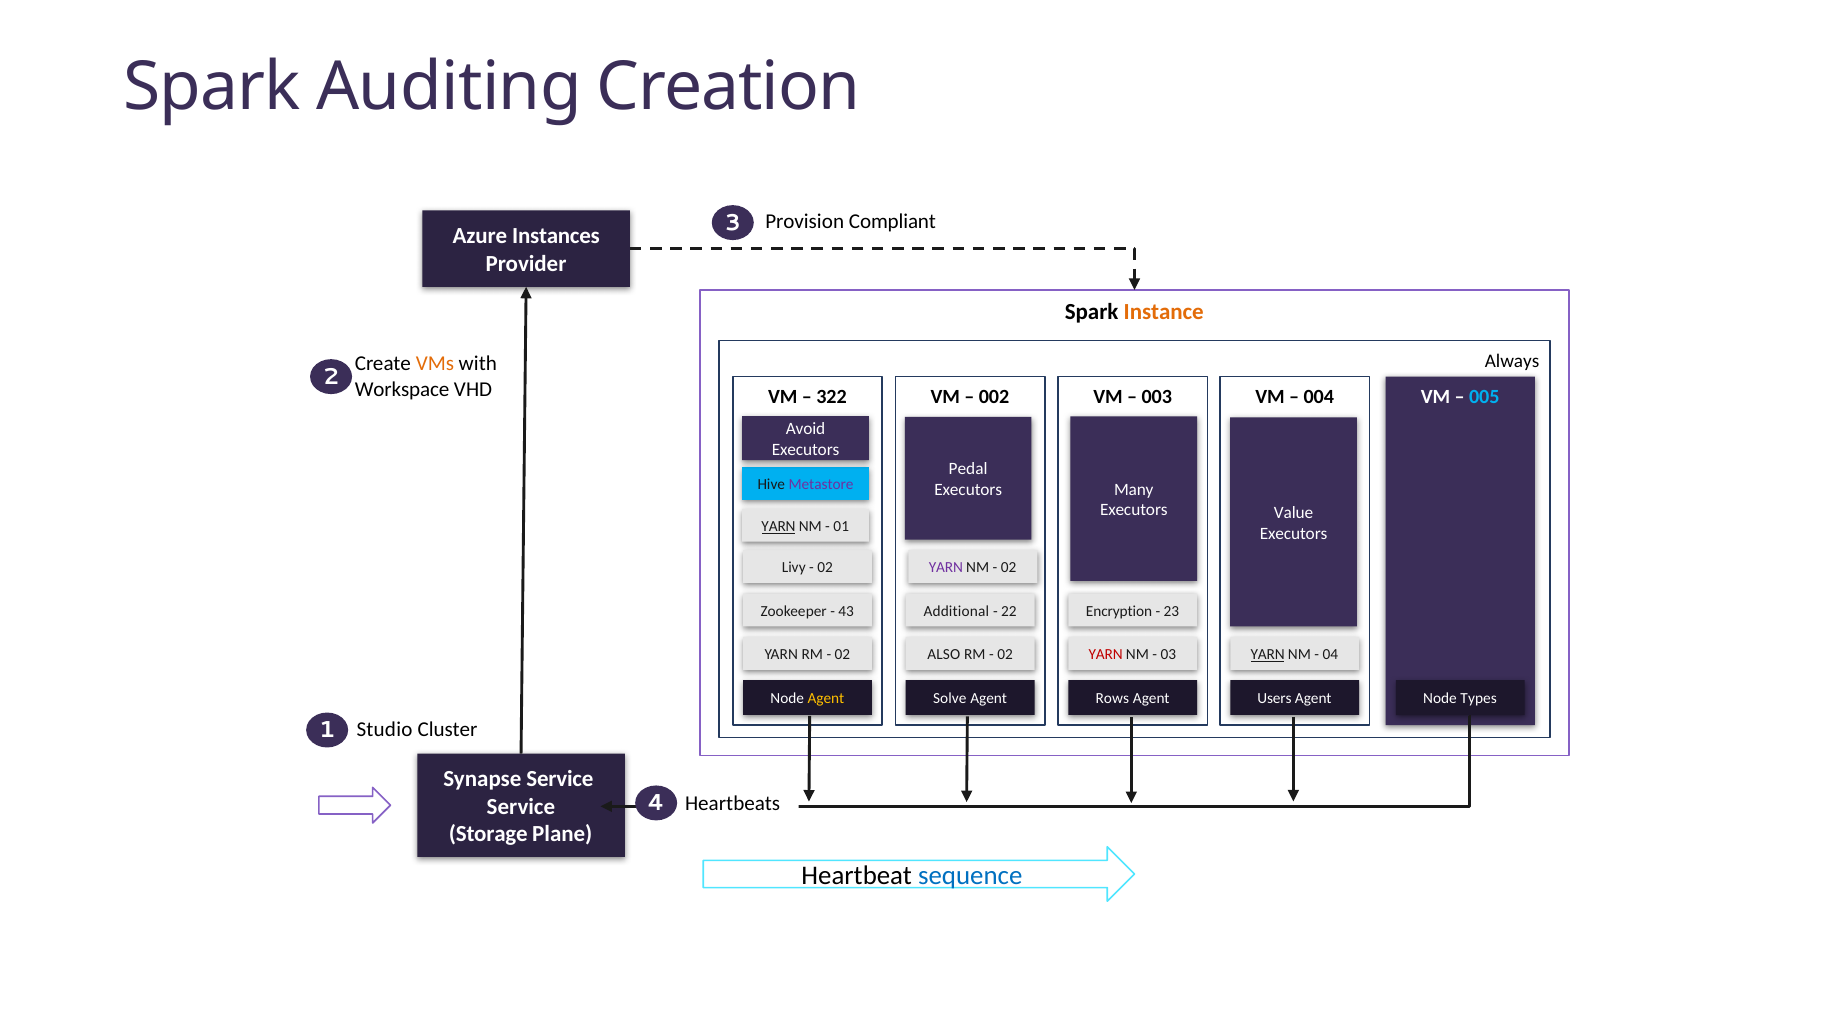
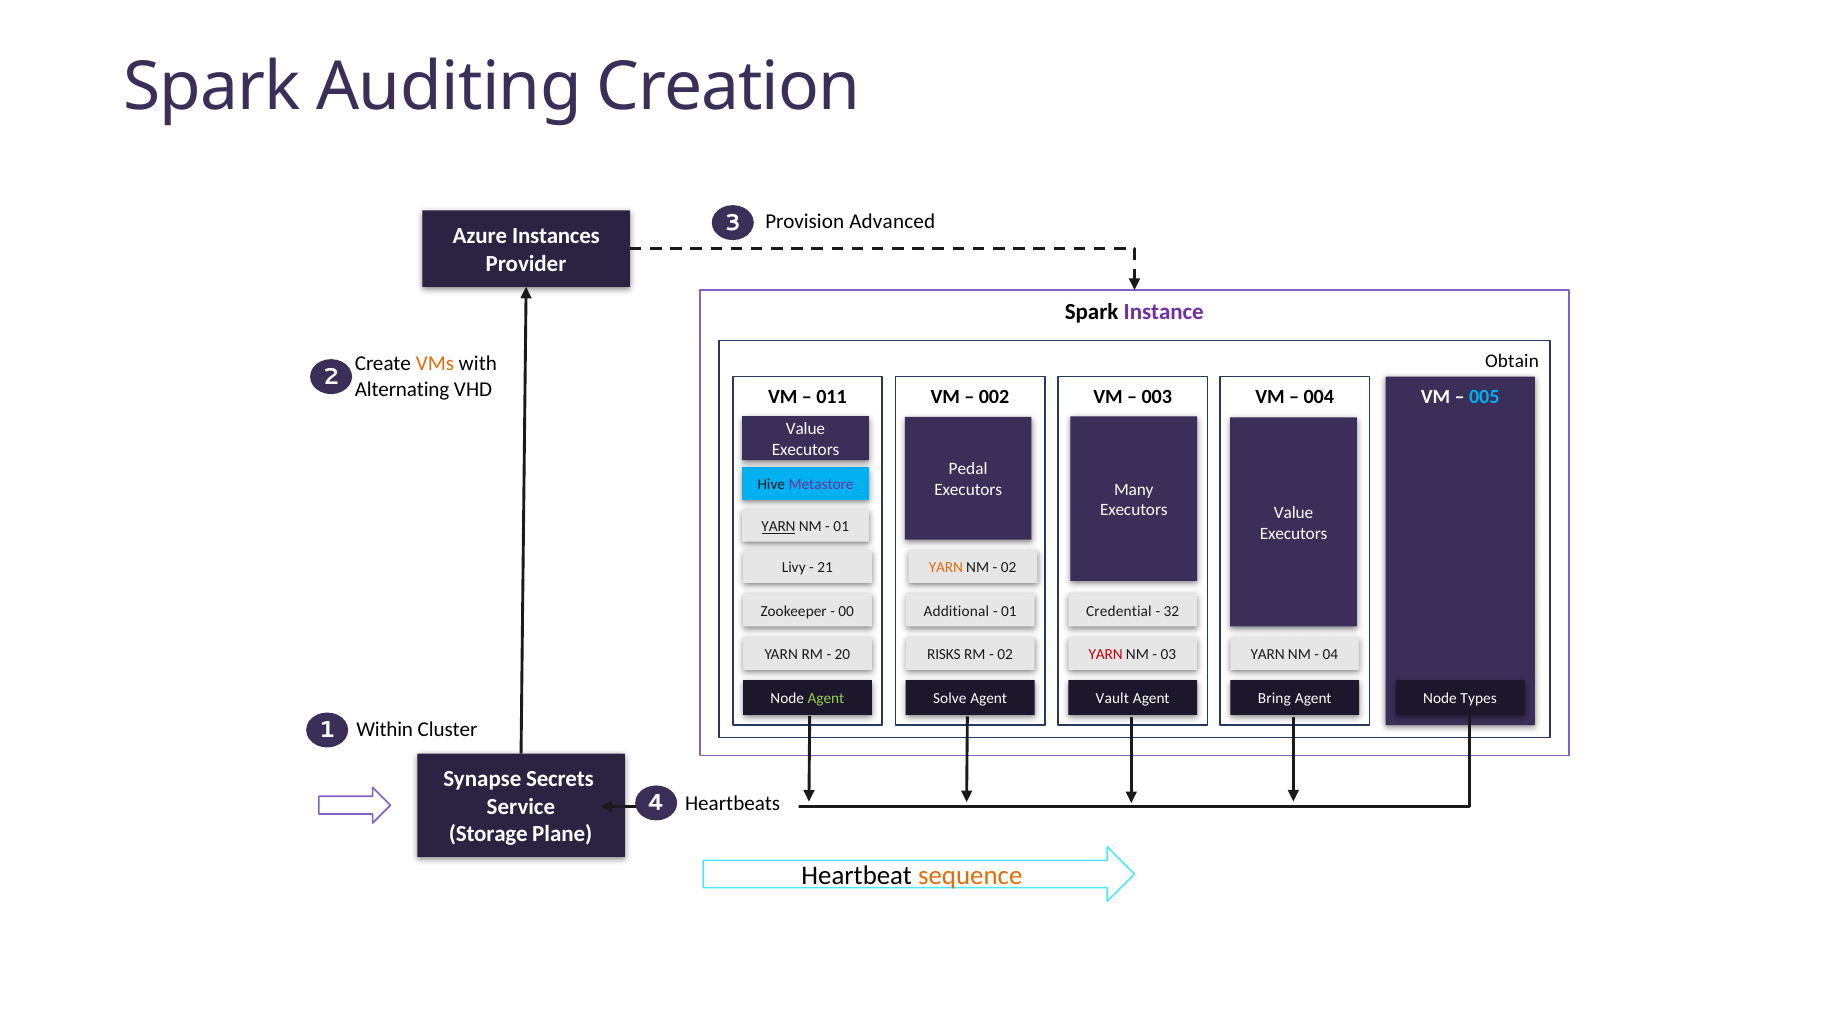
Compliant: Compliant -> Advanced (892, 221)
Instance colour: orange -> purple (1164, 312)
Always: Always -> Obtain (1512, 361)
Workspace: Workspace -> Alternating (402, 389)
322: 322 -> 011 (832, 397)
Avoid: Avoid -> Value (806, 429)
02: 02 -> 21 (825, 568)
YARN colour: purple -> orange (946, 568)
43: 43 -> 00 (846, 611)
22: 22 -> 01 (1009, 611)
Encryption: Encryption -> Credential (1119, 611)
23: 23 -> 32 (1171, 611)
02: 02 -> 20 (842, 655)
ALSO: ALSO -> RISKS (944, 655)
YARN underline: present -> none (1268, 655)
Agent colour: yellow -> light green (826, 699)
Rows: Rows -> Vault (1112, 699)
Users: Users -> Bring (1274, 699)
Studio: Studio -> Within (385, 730)
Synapse Service: Service -> Secrets (560, 779)
sequence colour: blue -> orange (970, 876)
